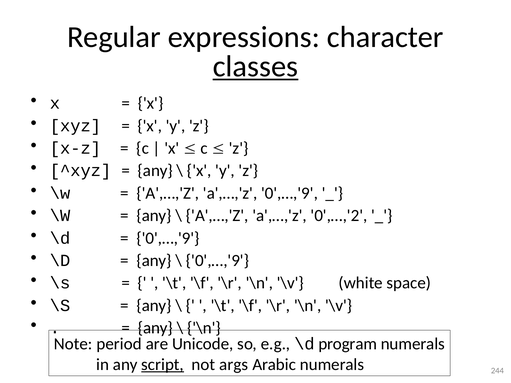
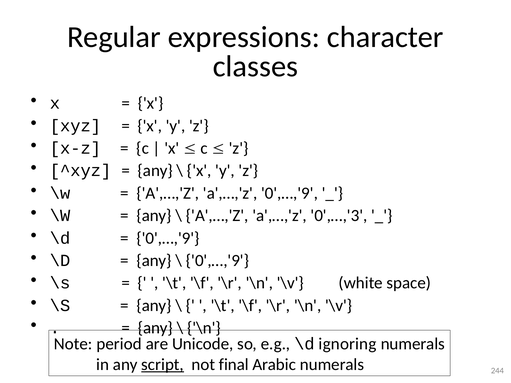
classes underline: present -> none (255, 66)
0',…,'2: 0',…,'2 -> 0',…,'3 (339, 216)
program: program -> ignoring (348, 344)
args: args -> final (234, 365)
